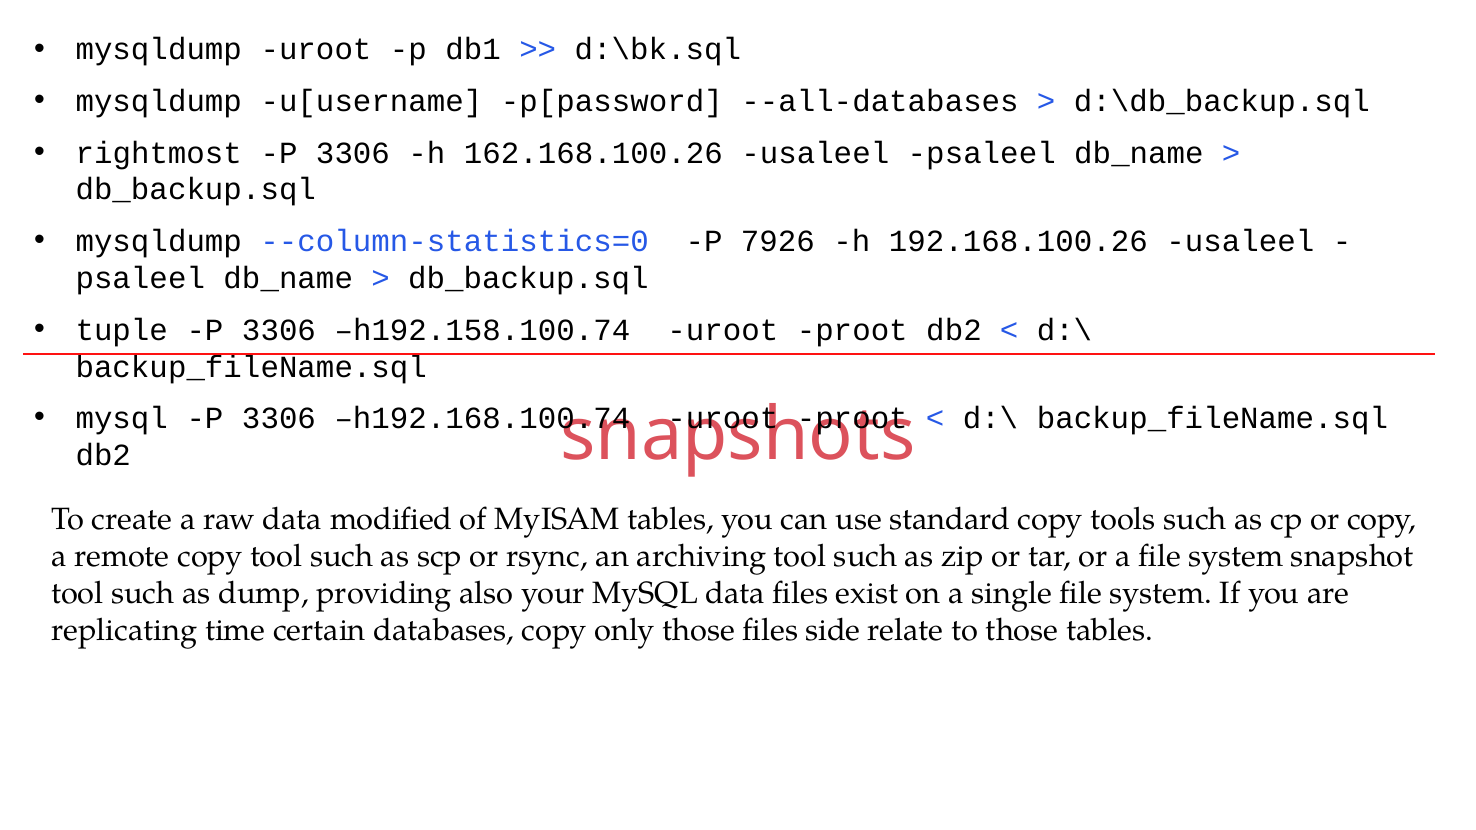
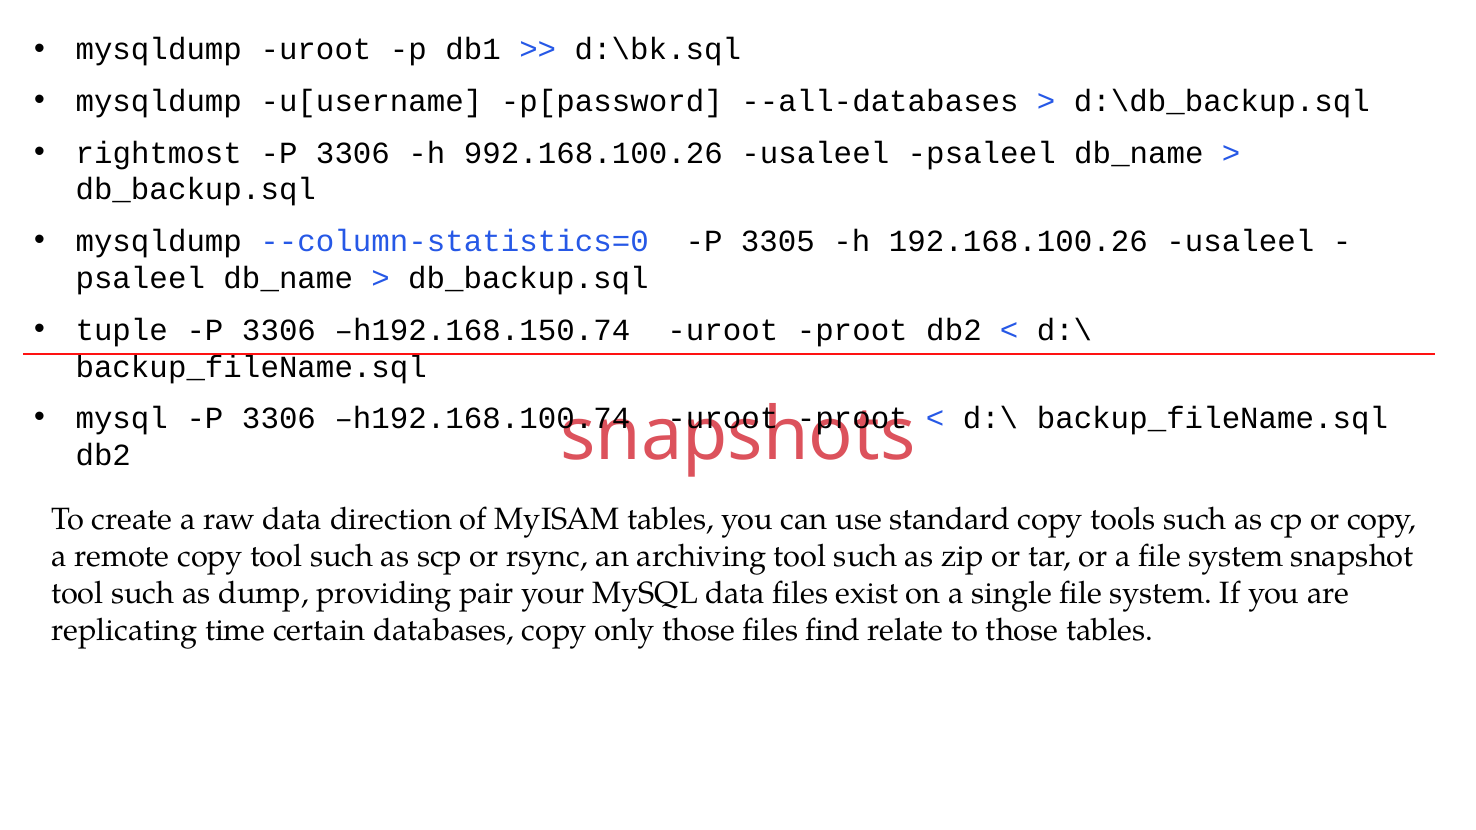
162.168.100.26: 162.168.100.26 -> 992.168.100.26 (593, 153)
7926: 7926 -> 3305 (778, 242)
h192.158.100.74: h192.158.100.74 -> h192.168.150.74 (482, 330)
modified: modified -> direction (391, 520)
also: also -> pair (487, 593)
side: side -> find (833, 630)
